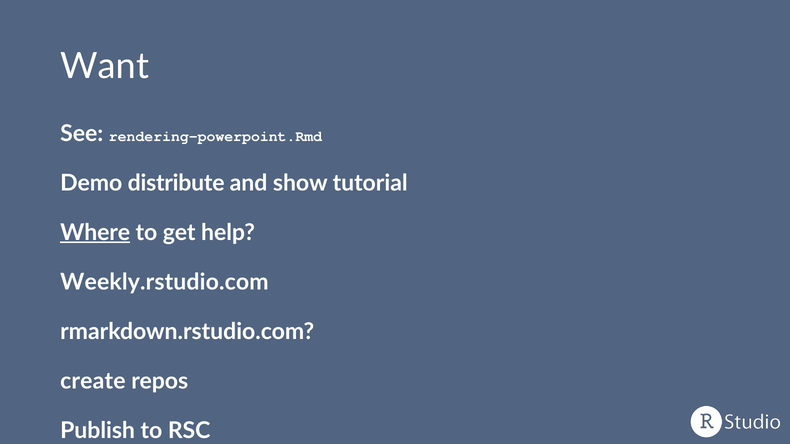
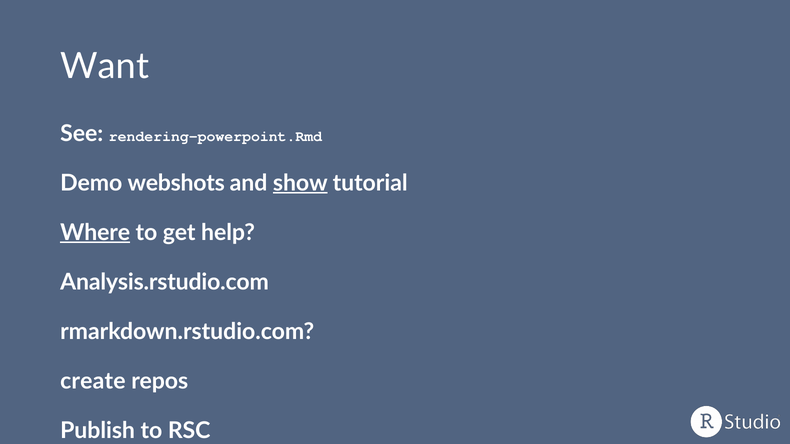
distribute: distribute -> webshots (176, 183)
show underline: none -> present (300, 183)
Weekly.rstudio.com: Weekly.rstudio.com -> Analysis.rstudio.com (165, 282)
